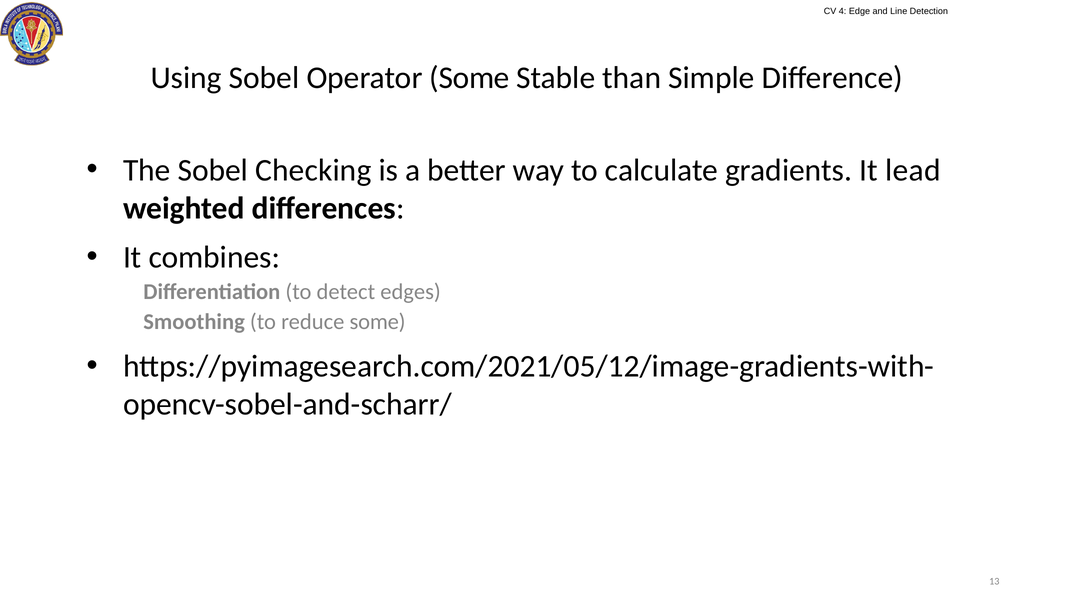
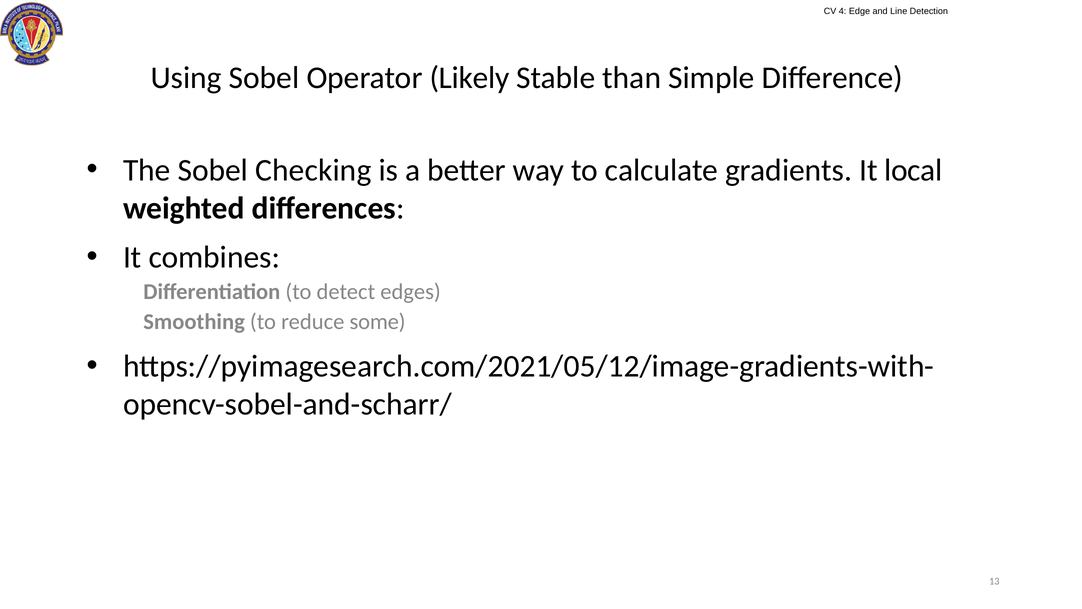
Operator Some: Some -> Likely (470, 78)
lead: lead -> local (913, 170)
